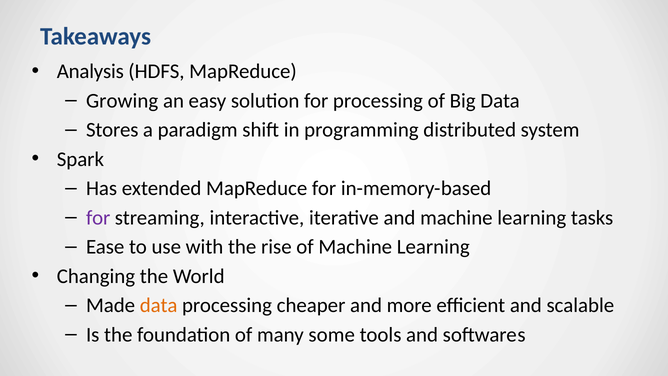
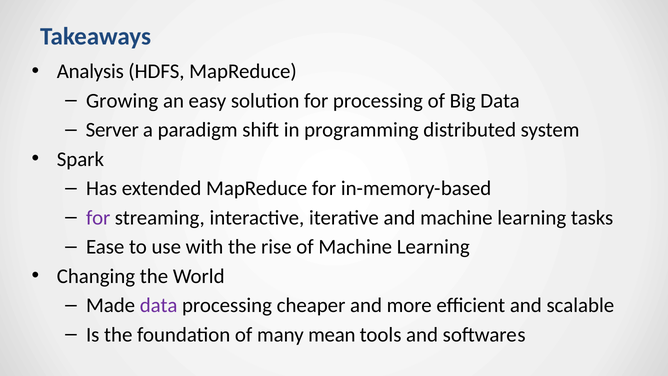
Stores: Stores -> Server (112, 130)
data colour: orange -> purple (159, 305)
some: some -> mean (332, 334)
